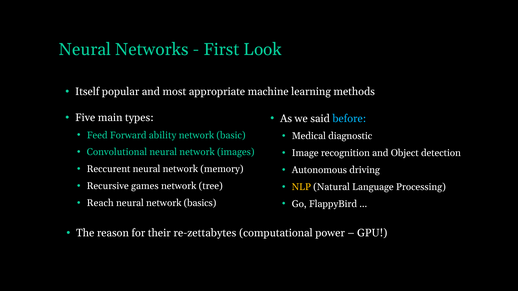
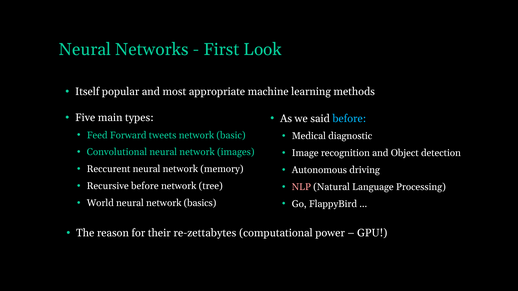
ability: ability -> tweets (163, 135)
Recursive games: games -> before (145, 186)
NLP colour: yellow -> pink (301, 187)
Reach: Reach -> World (100, 203)
